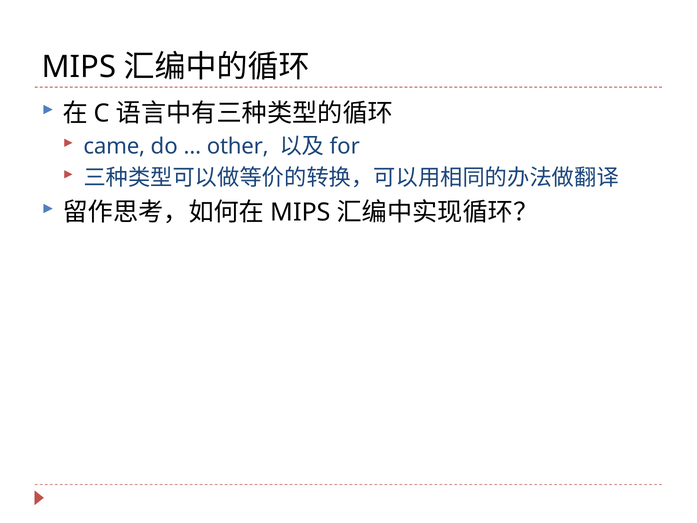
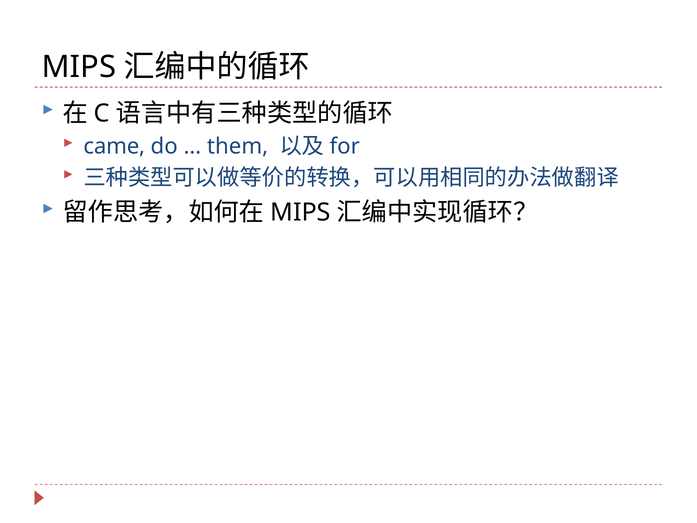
other: other -> them (238, 146)
